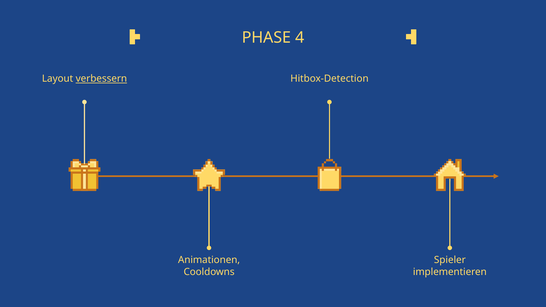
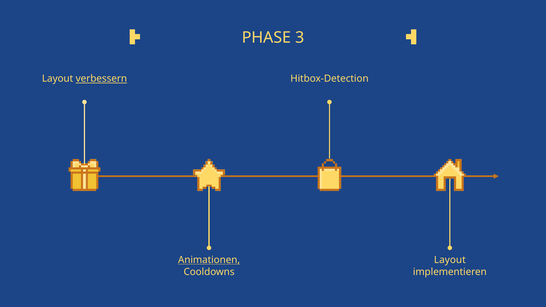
4: 4 -> 3 (300, 38)
Animationen underline: none -> present (209, 260)
Spieler: Spieler -> Layout (450, 260)
